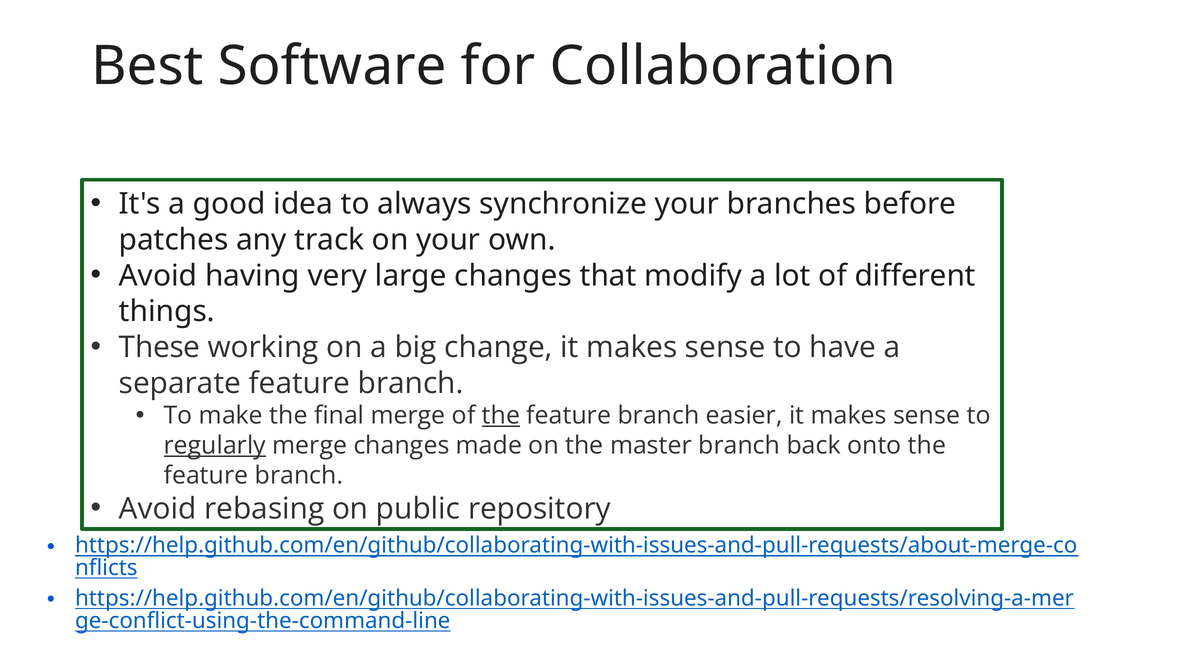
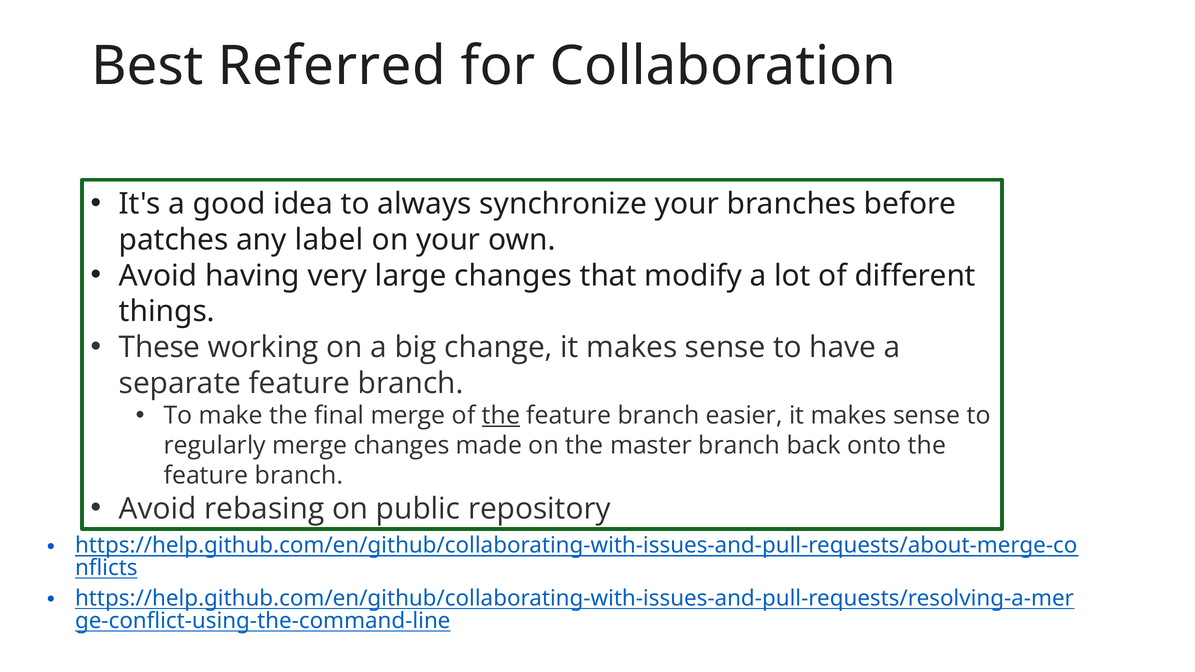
Software: Software -> Referred (332, 66)
track: track -> label (329, 240)
regularly underline: present -> none (215, 446)
